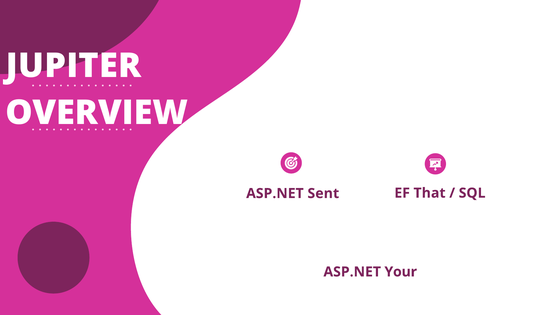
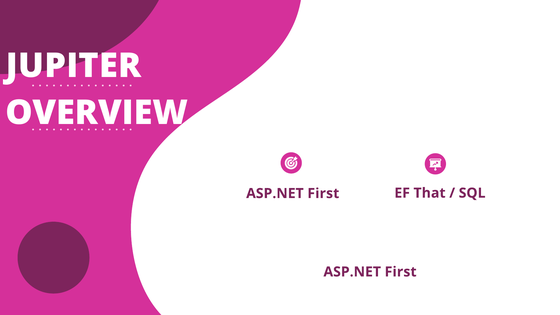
Sent: Sent -> First (323, 193)
Your: Your -> First (401, 272)
